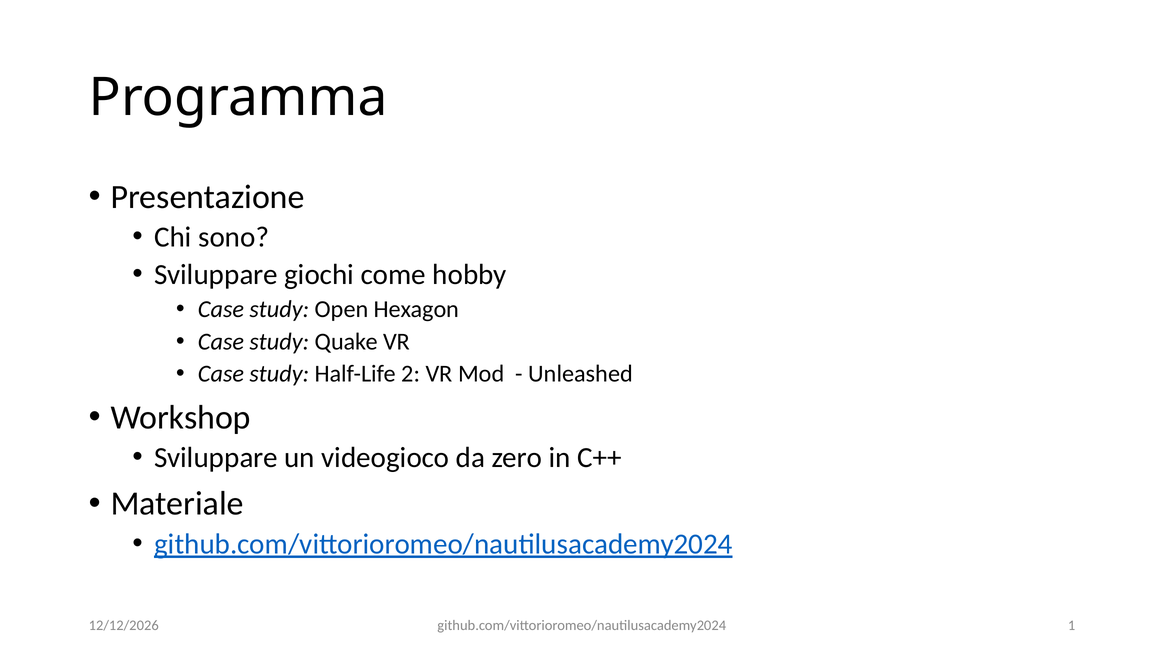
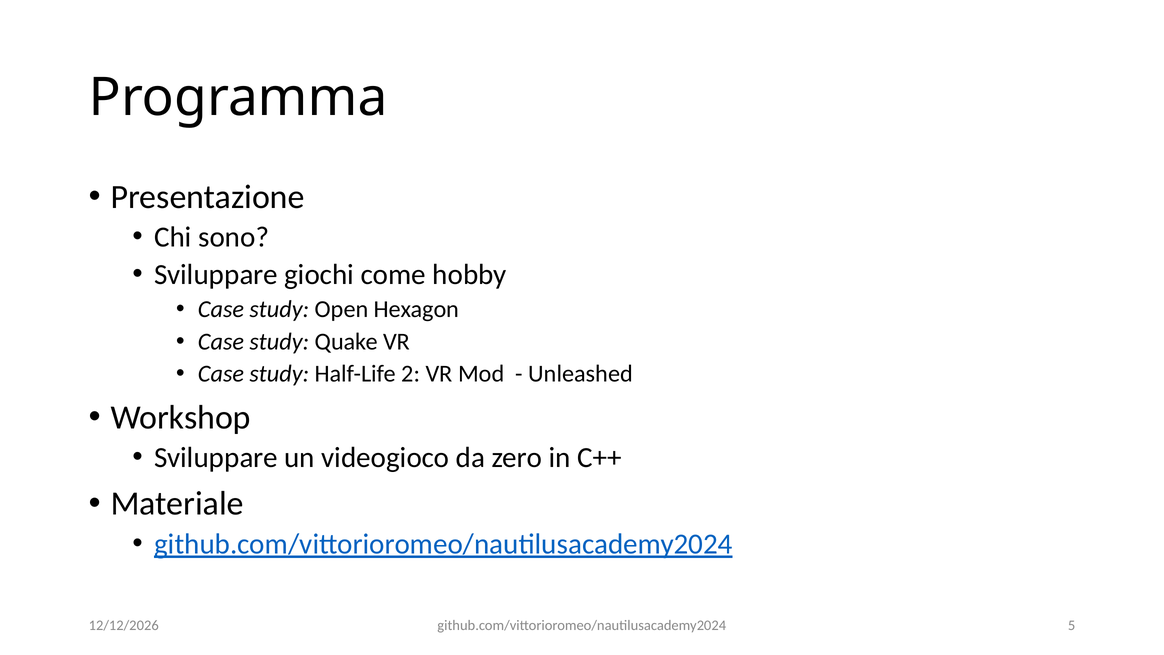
1: 1 -> 5 (1072, 625)
